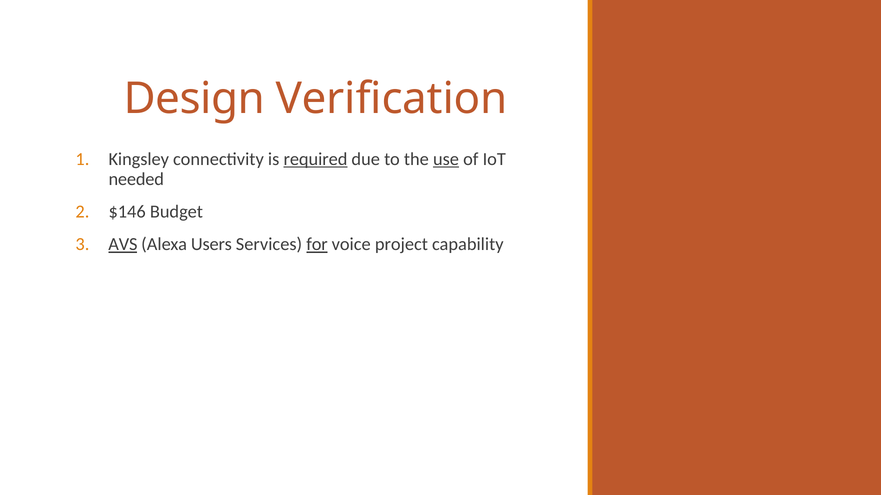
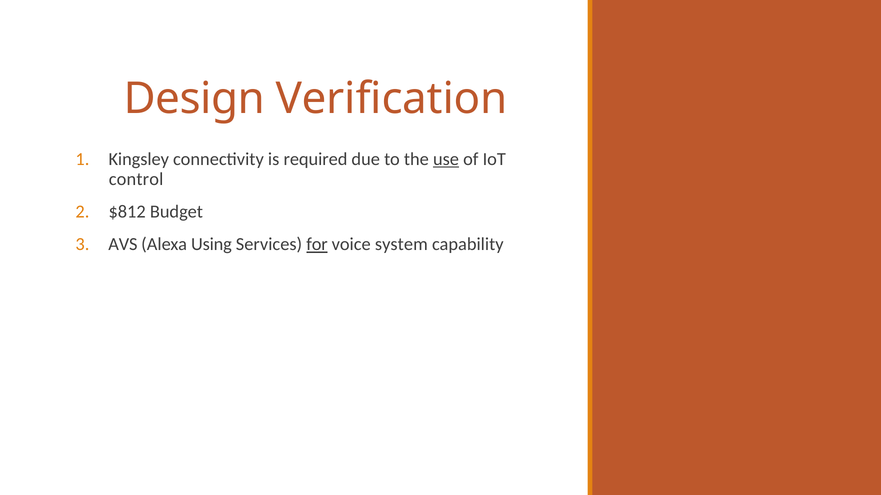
required underline: present -> none (315, 159)
needed: needed -> control (136, 179)
$146: $146 -> $812 (127, 212)
AVS underline: present -> none (123, 245)
Users: Users -> Using (211, 245)
project: project -> system (401, 245)
